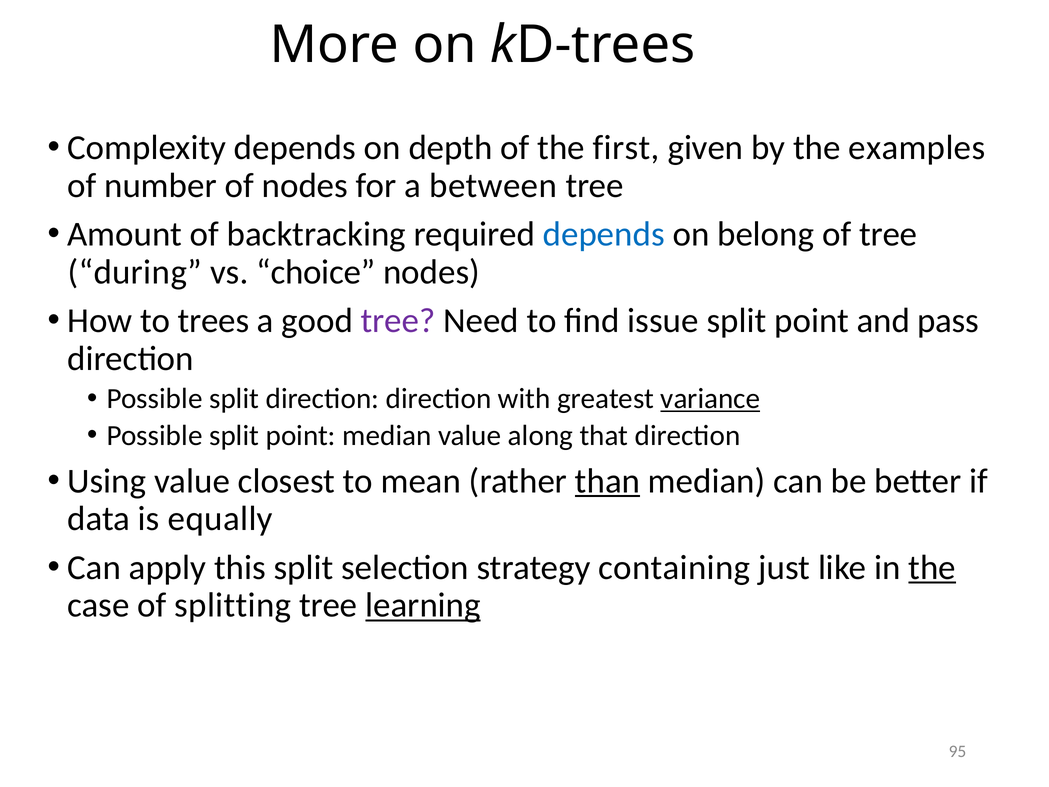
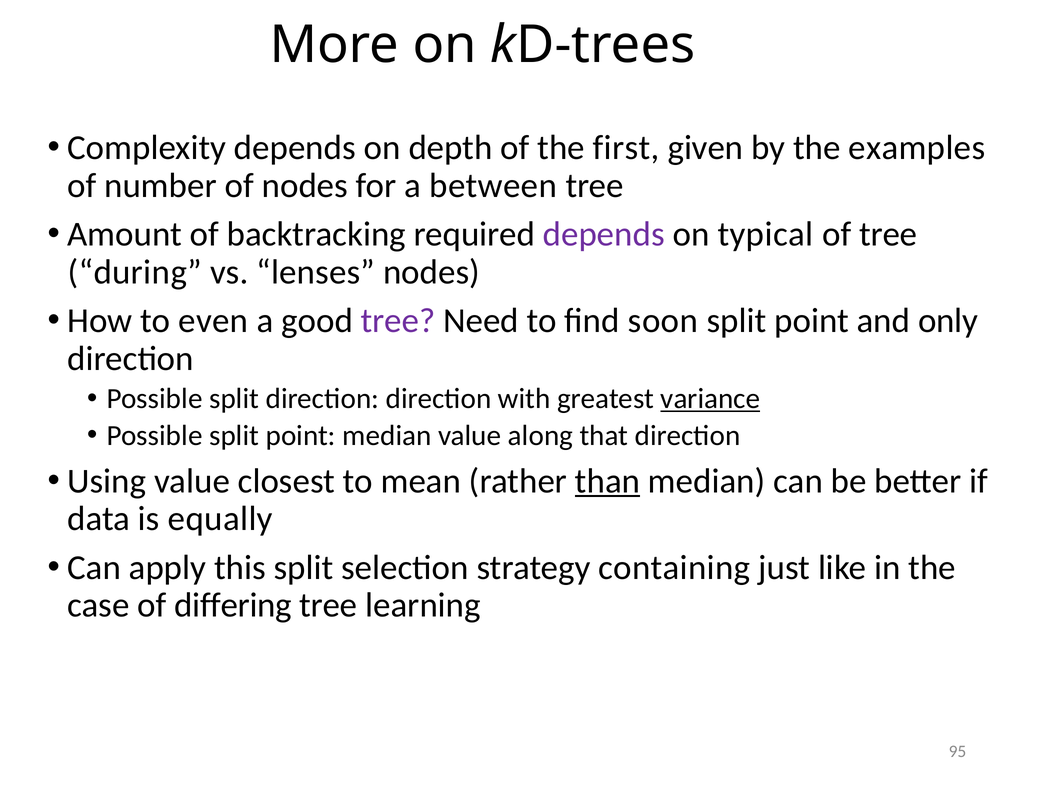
depends colour: blue -> purple (604, 234)
belong: belong -> typical (766, 234)
choice: choice -> lenses (316, 272)
trees: trees -> even (213, 321)
issue: issue -> soon (663, 321)
pass: pass -> only (948, 321)
the underline: present -> none (932, 567)
splitting: splitting -> differing (233, 605)
learning underline: present -> none (423, 605)
